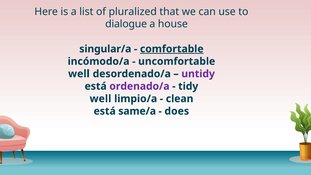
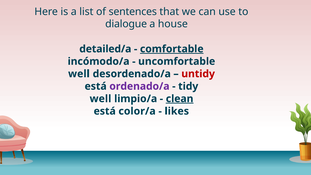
pluralized: pluralized -> sentences (133, 12)
singular/a: singular/a -> detailed/a (105, 49)
untidy colour: purple -> red (198, 74)
clean underline: none -> present (180, 99)
same/a: same/a -> color/a (137, 111)
does: does -> likes (177, 111)
